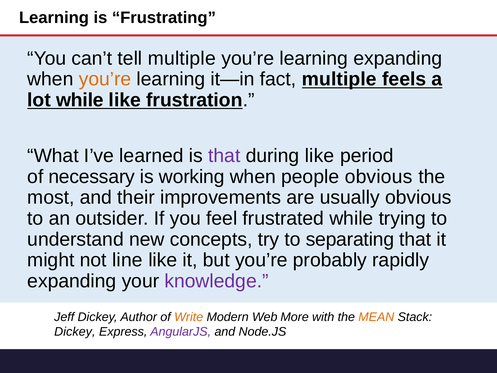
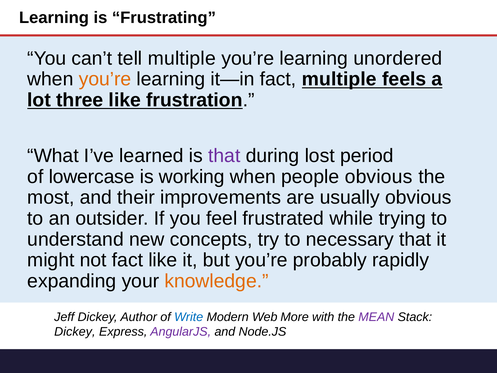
learning expanding: expanding -> unordered (398, 58)
lot while: while -> three (80, 100)
during like: like -> lost (320, 156)
necessary: necessary -> lowercase (92, 177)
separating: separating -> necessary (350, 239)
not line: line -> fact (127, 260)
knowledge colour: purple -> orange (217, 281)
Write colour: orange -> blue (189, 317)
MEAN colour: orange -> purple (376, 317)
